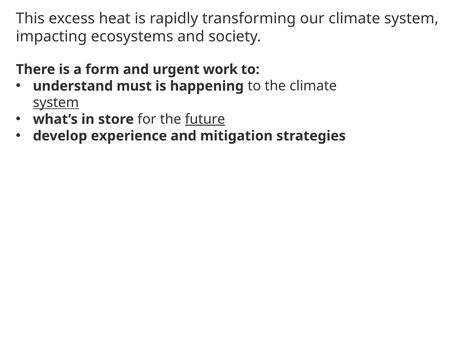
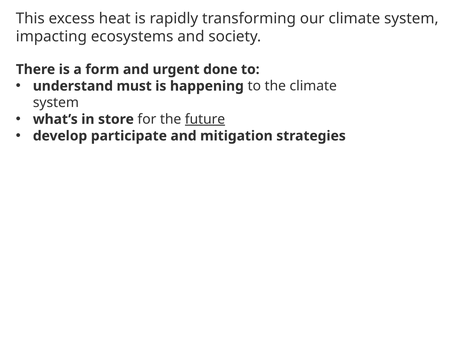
work: work -> done (220, 70)
system underline: present -> none (56, 103)
experience: experience -> participate (129, 136)
